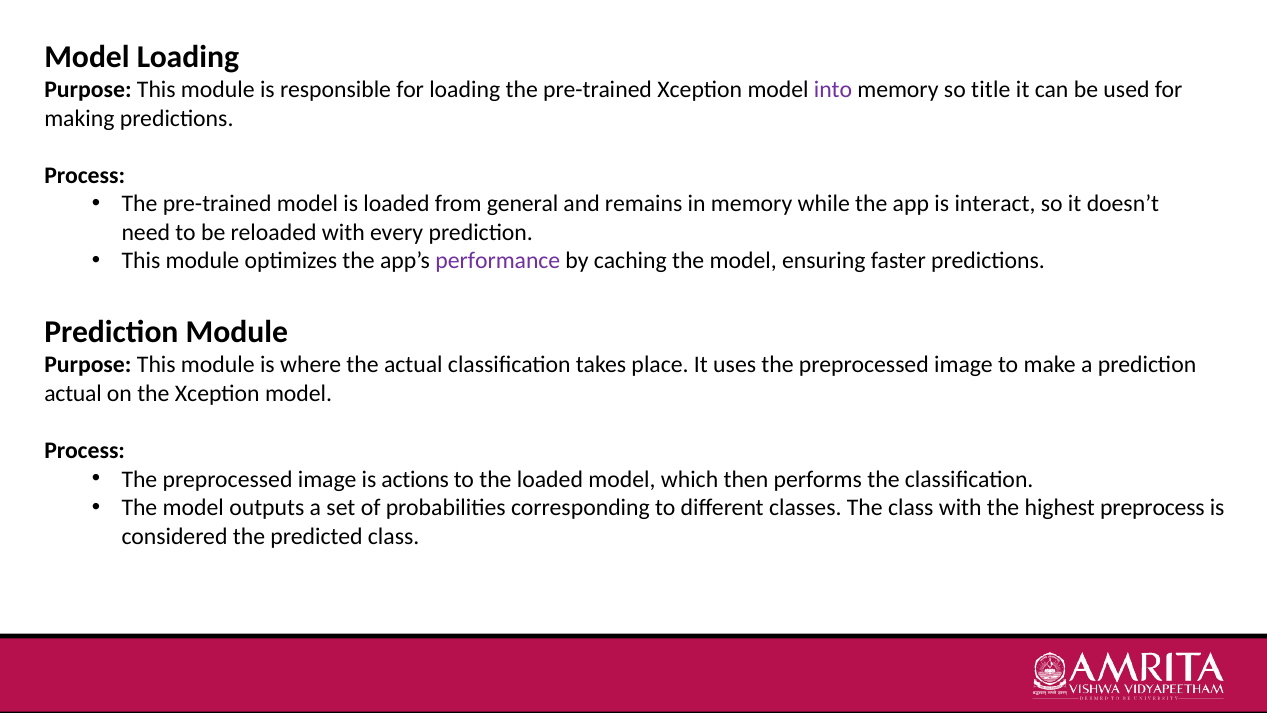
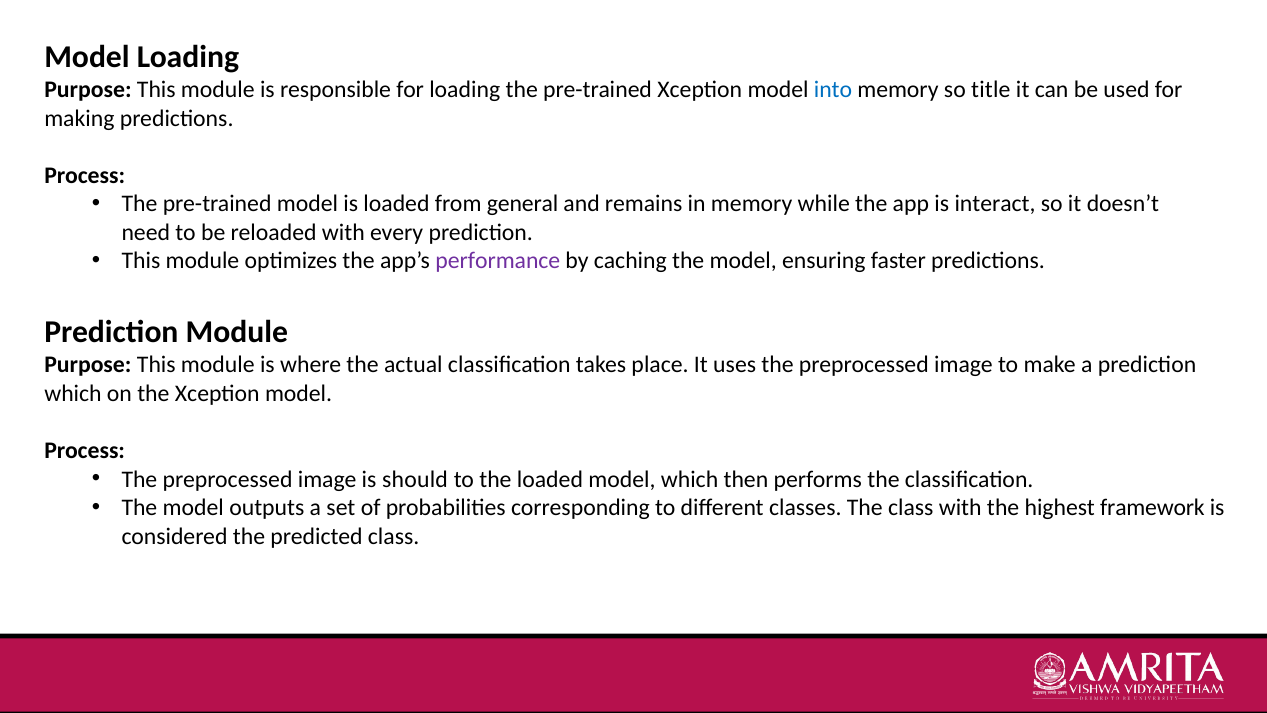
into colour: purple -> blue (833, 90)
actual: actual -> which (73, 393)
actions: actions -> should (415, 479)
preprocess: preprocess -> framework (1152, 507)
